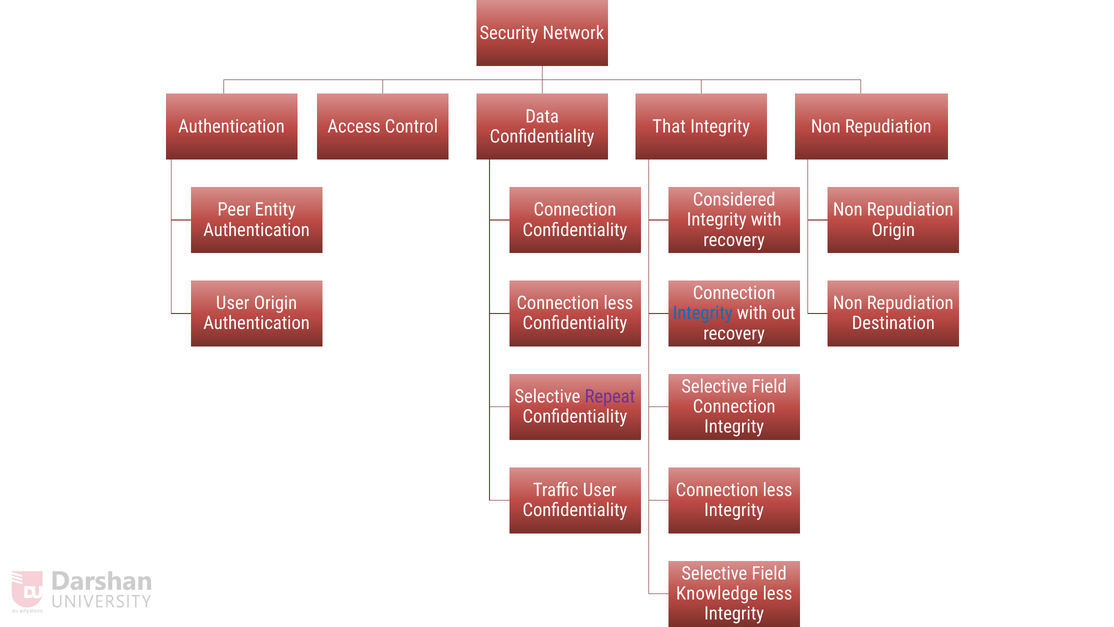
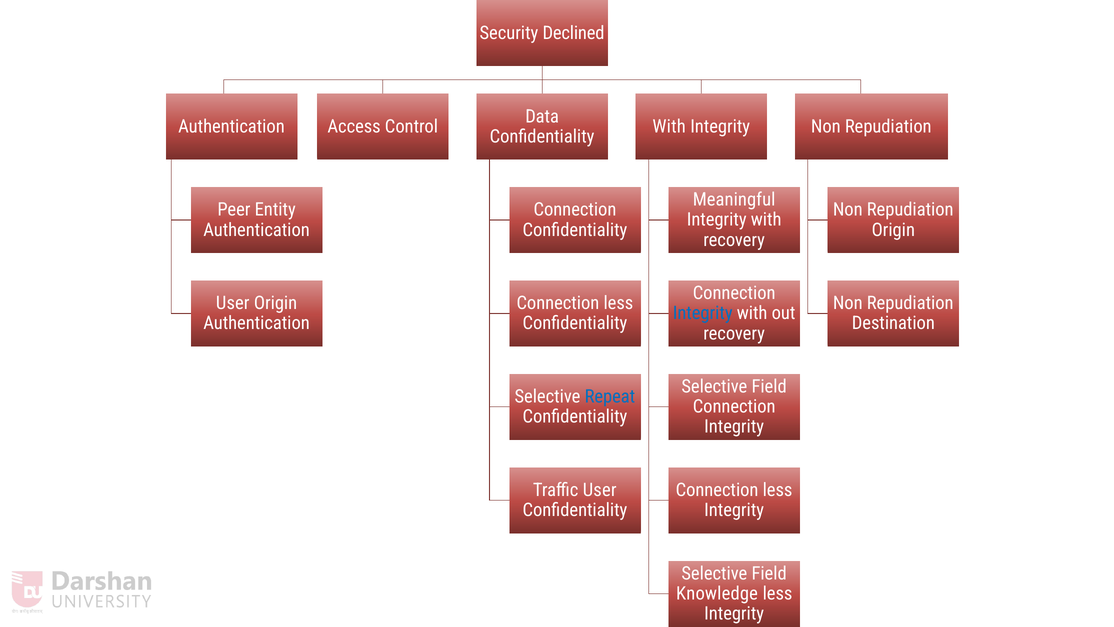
Network: Network -> Declined (574, 33)
That: That -> With (669, 126)
Considered: Considered -> Meaningful (734, 200)
Repeat colour: purple -> blue (610, 397)
